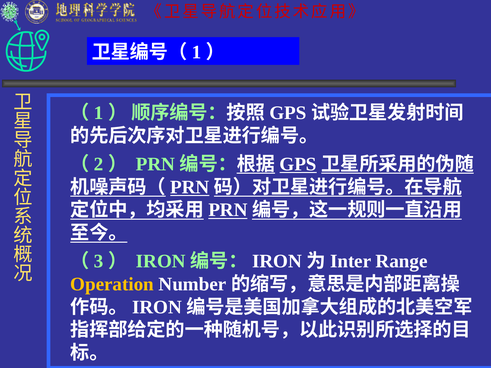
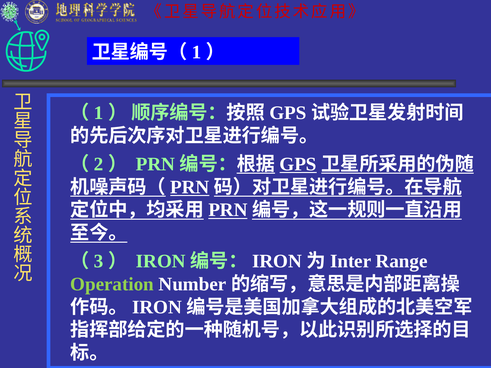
Operation colour: yellow -> light green (112, 284)
